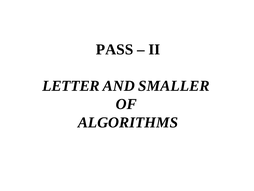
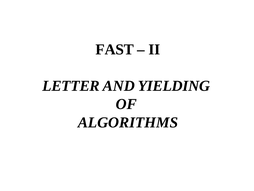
PASS: PASS -> FAST (115, 49)
SMALLER: SMALLER -> YIELDING (174, 86)
